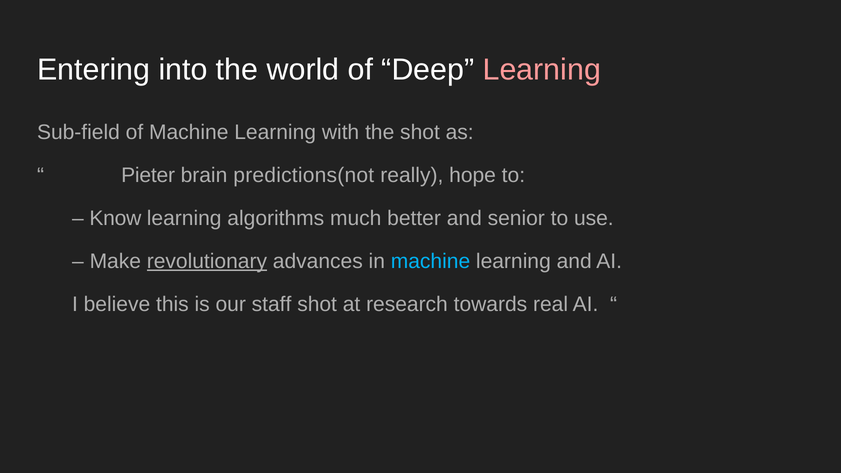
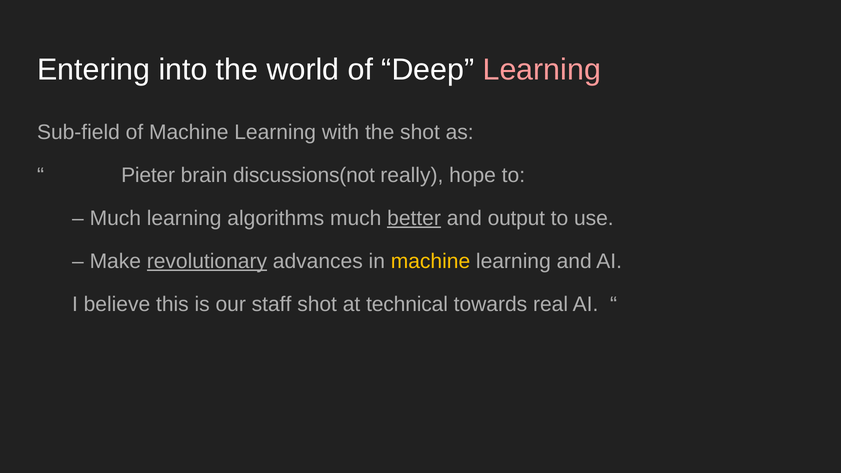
predictions(not: predictions(not -> discussions(not (304, 175)
Know: Know -> Much (115, 218)
better underline: none -> present (414, 218)
senior: senior -> output (516, 218)
machine colour: light blue -> yellow (431, 261)
research: research -> technical (407, 304)
